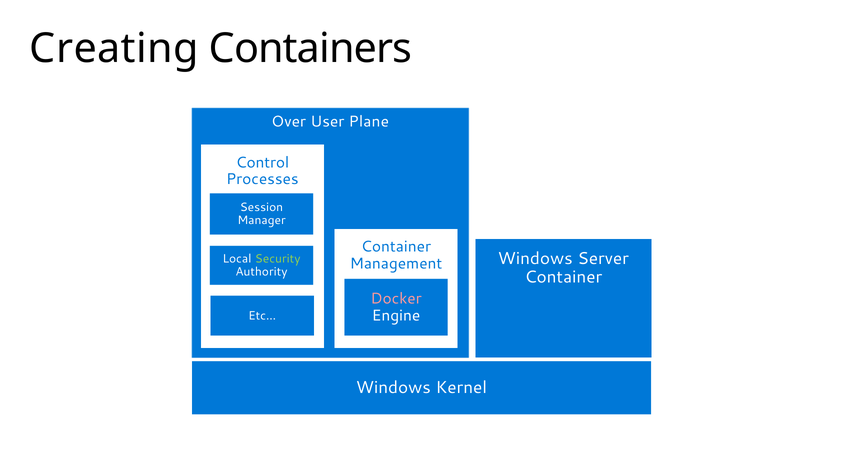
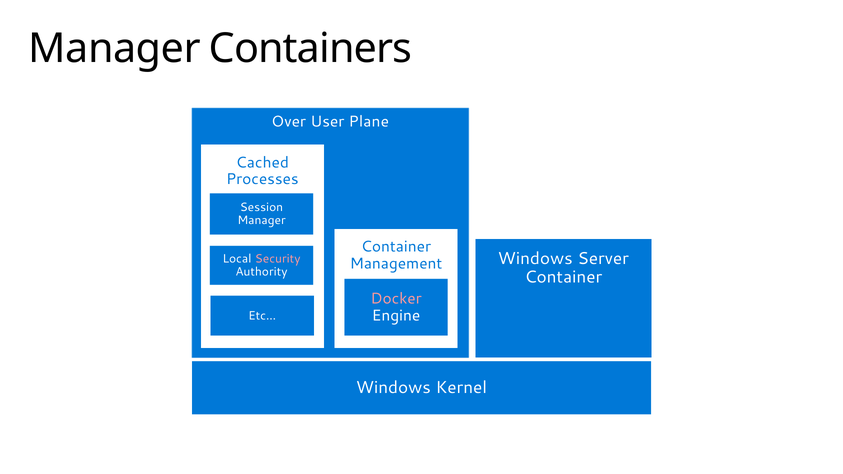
Creating: Creating -> Manager (115, 48)
Control: Control -> Cached (262, 163)
Security colour: light green -> pink (278, 259)
